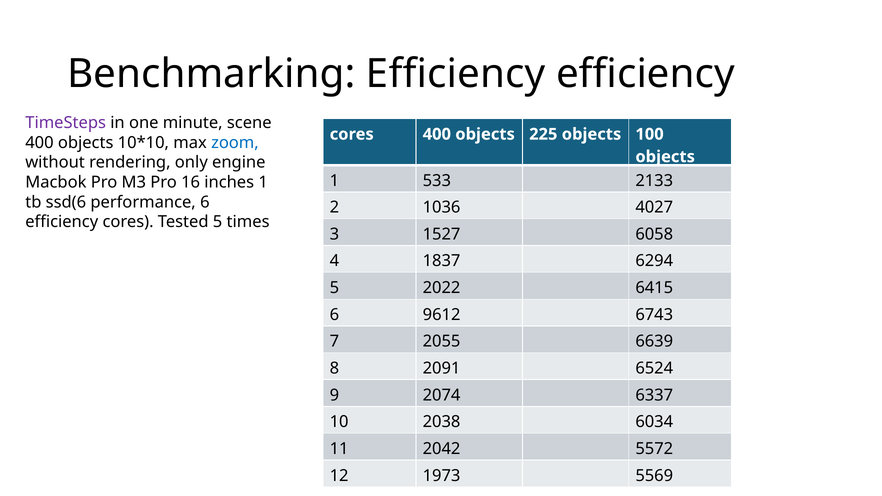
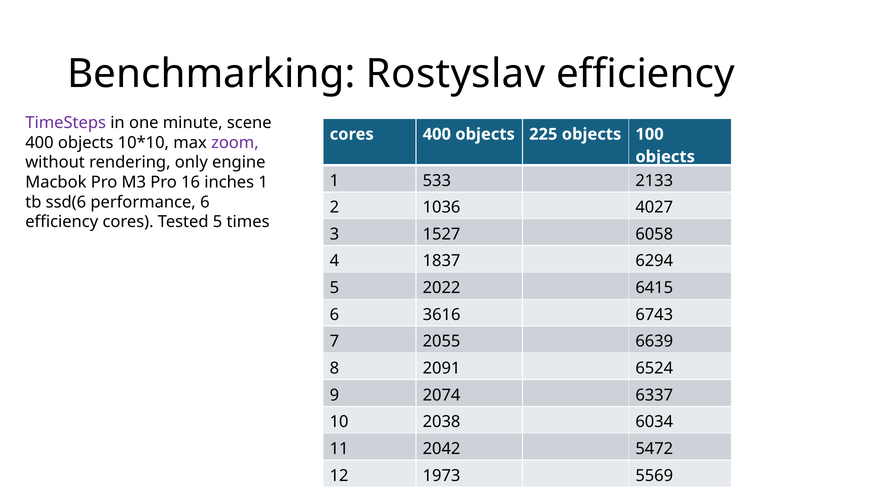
Benchmarking Efficiency: Efficiency -> Rostyslav (456, 74)
zoom colour: blue -> purple (235, 143)
9612: 9612 -> 3616 (442, 315)
5572: 5572 -> 5472 (654, 449)
